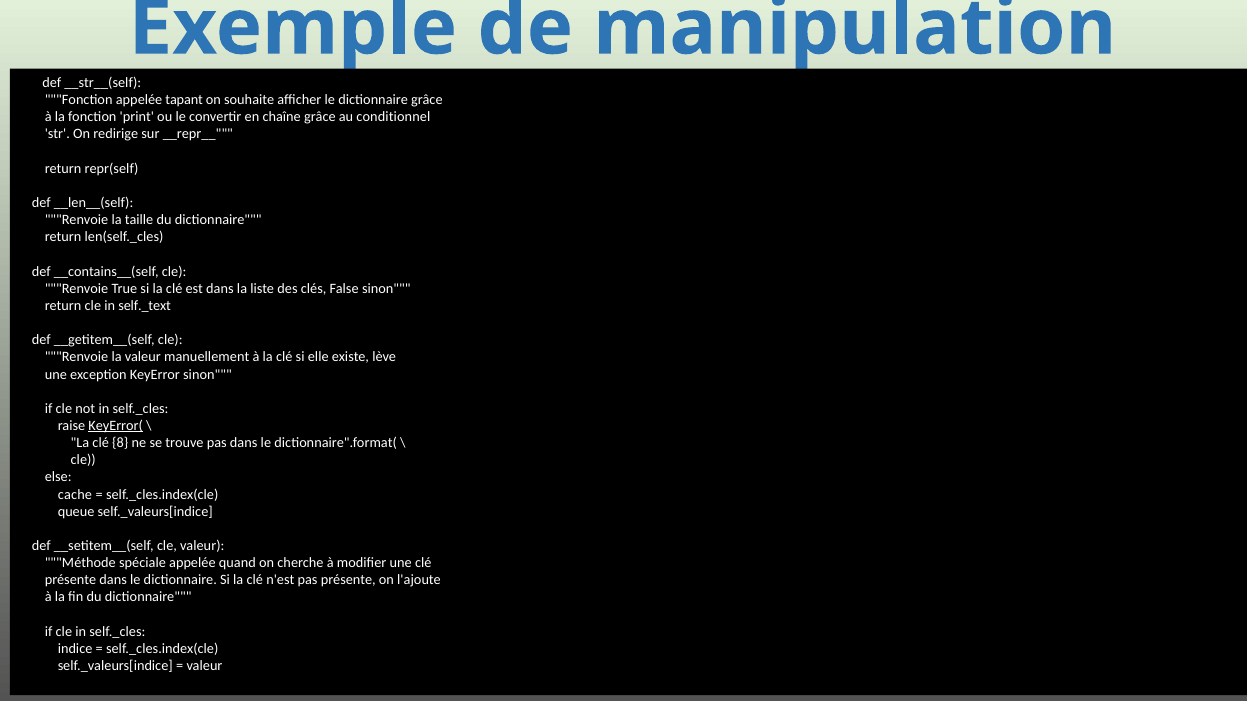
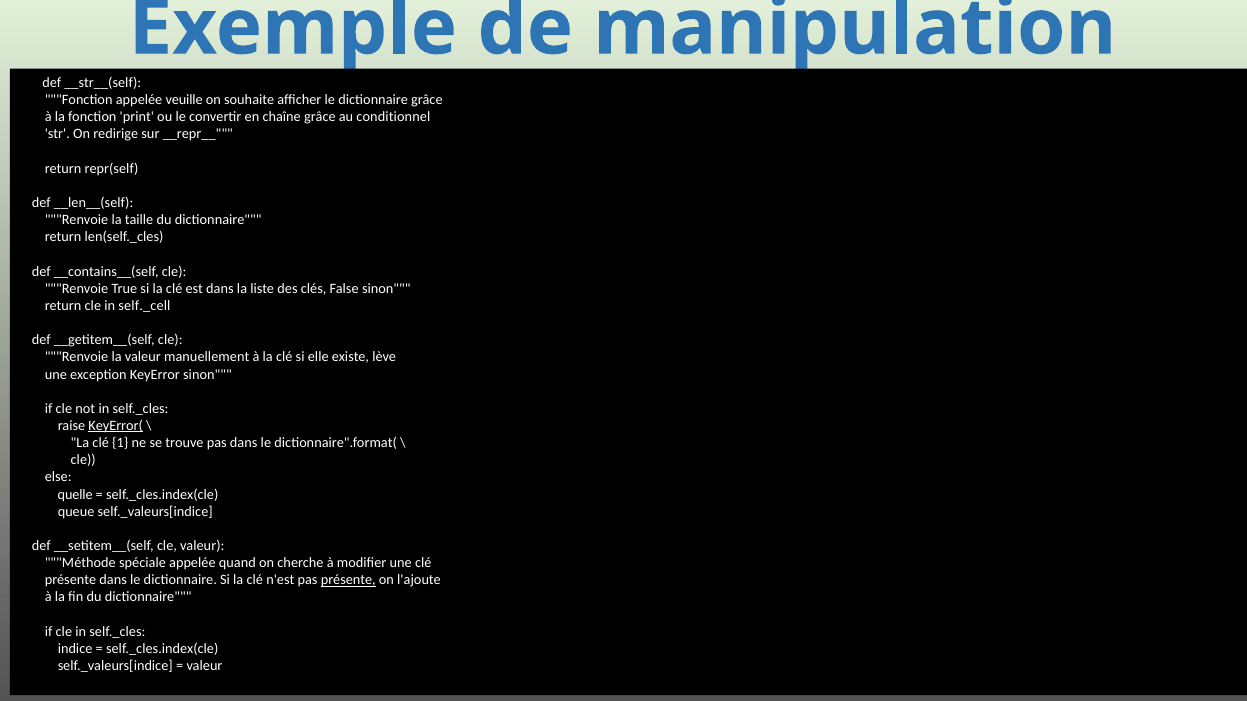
tapant: tapant -> veuille (184, 100)
self._text: self._text -> self._cell (144, 306)
8: 8 -> 1 (120, 443)
cache: cache -> quelle (75, 495)
présente underline: none -> present (348, 580)
